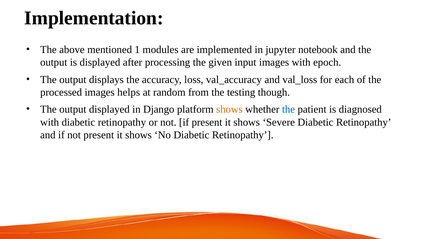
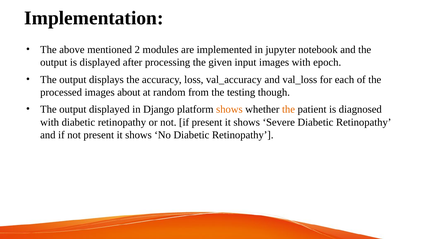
1: 1 -> 2 (137, 50)
helps: helps -> about (129, 92)
the colour: blue -> orange (289, 109)
